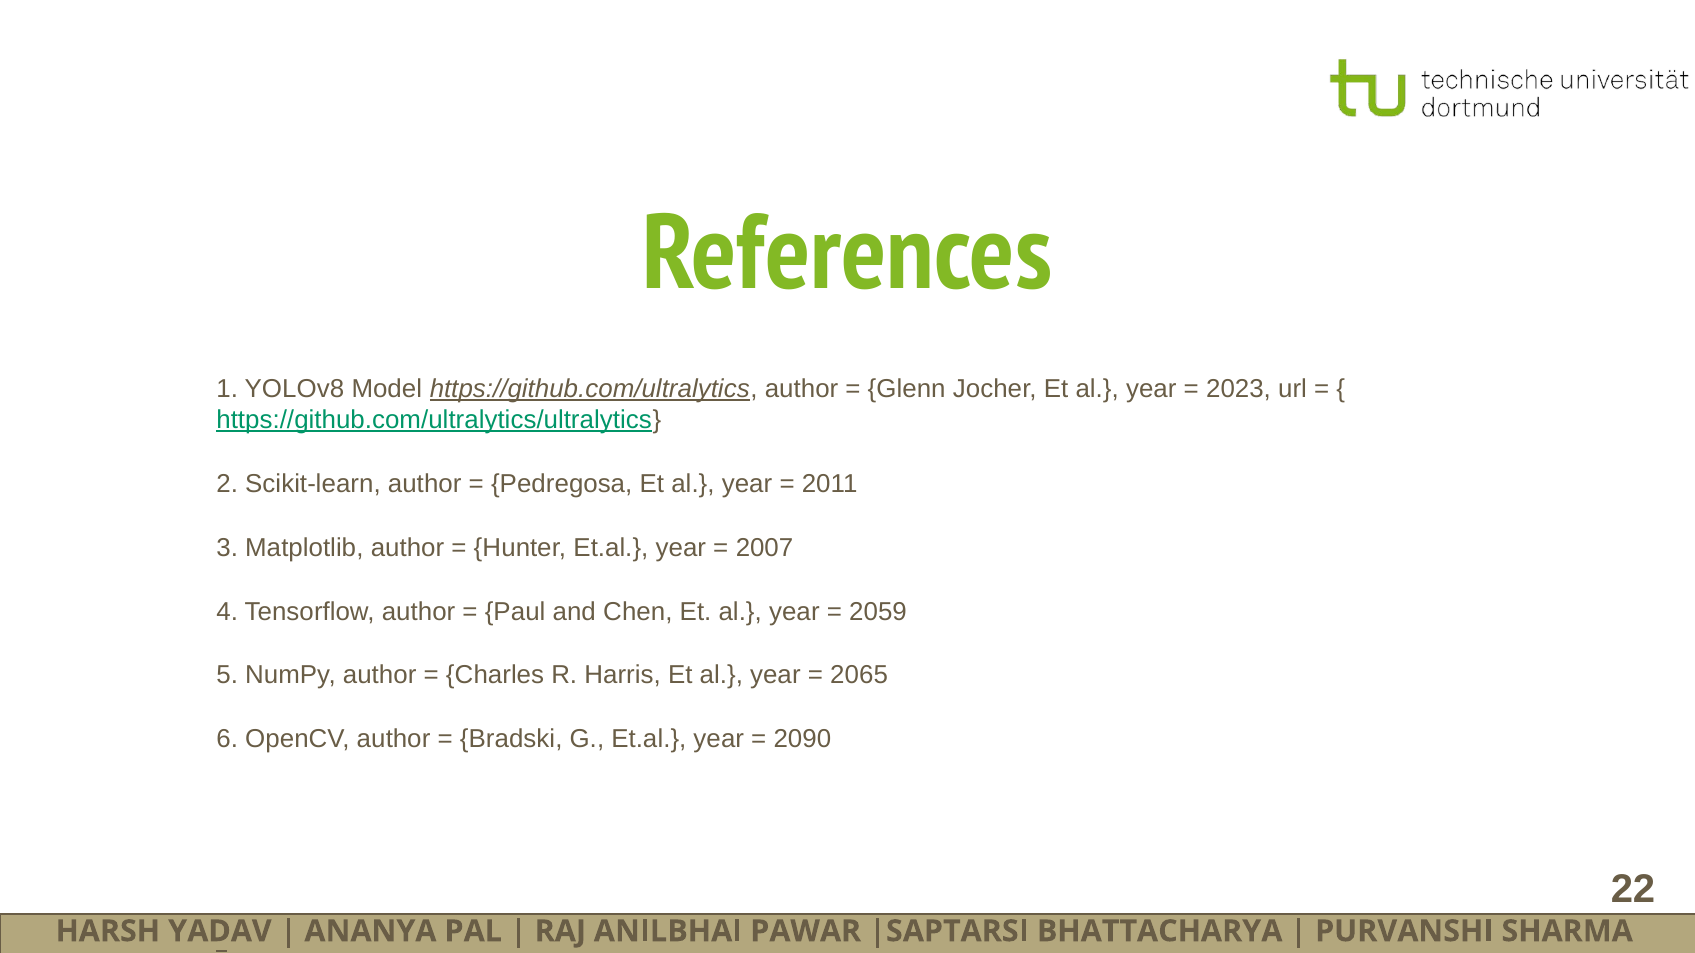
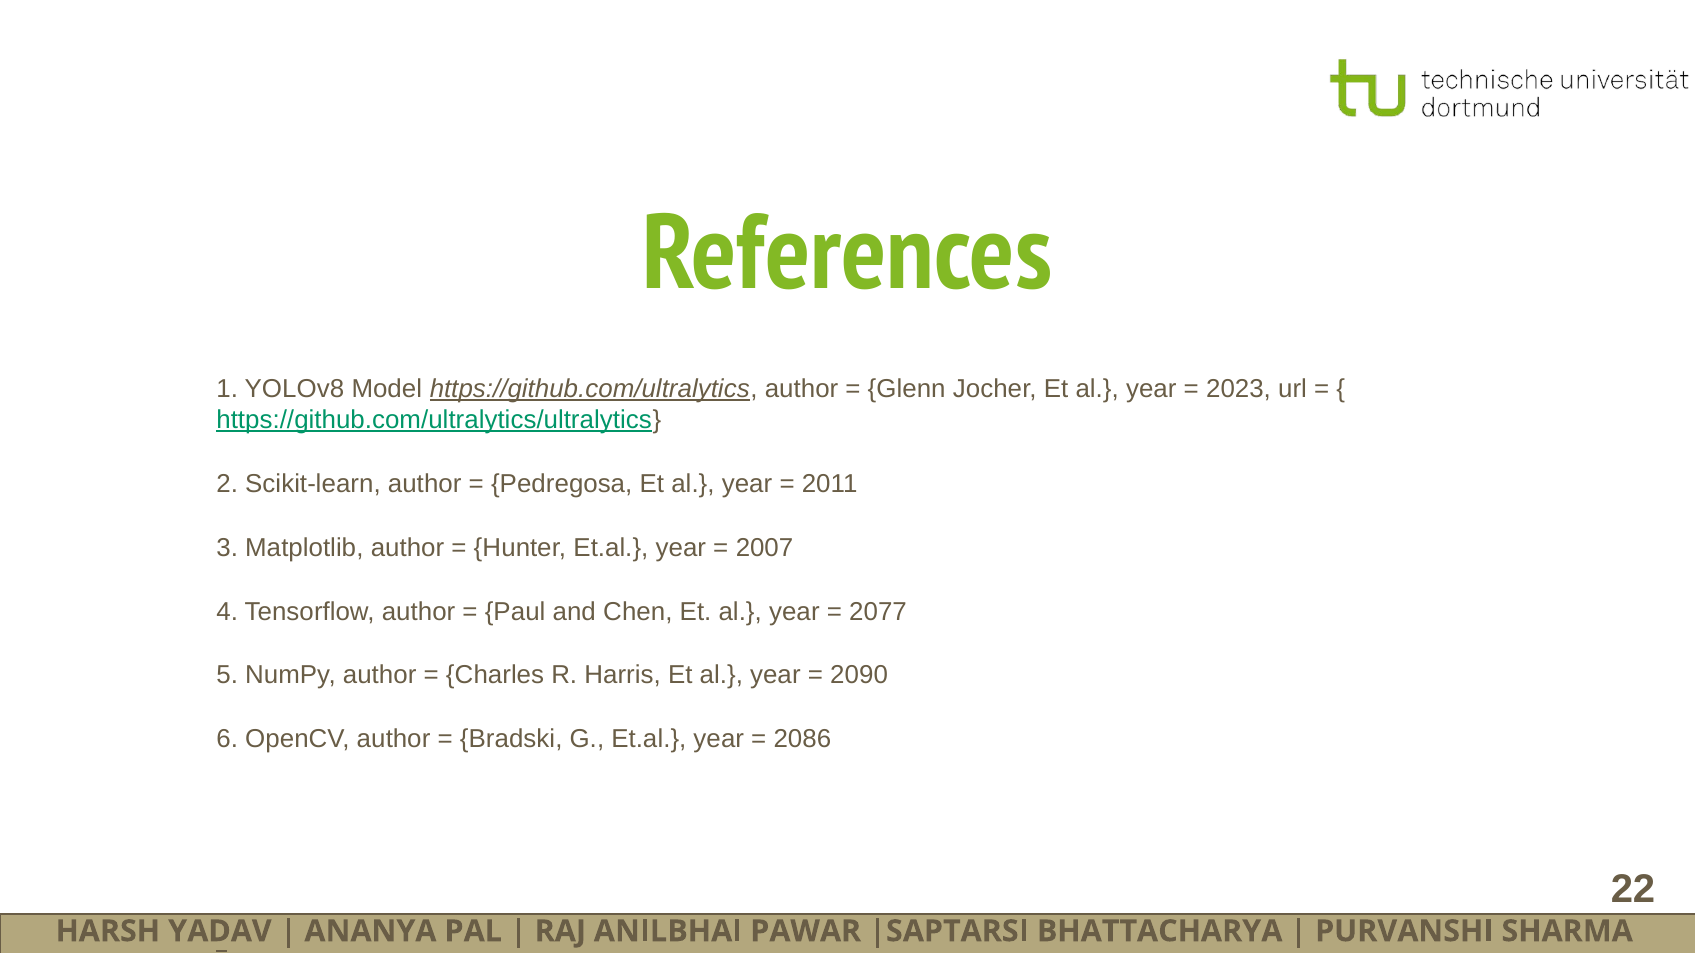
2059: 2059 -> 2077 (878, 612)
2065: 2065 -> 2090 (859, 676)
2090: 2090 -> 2086 (802, 740)
